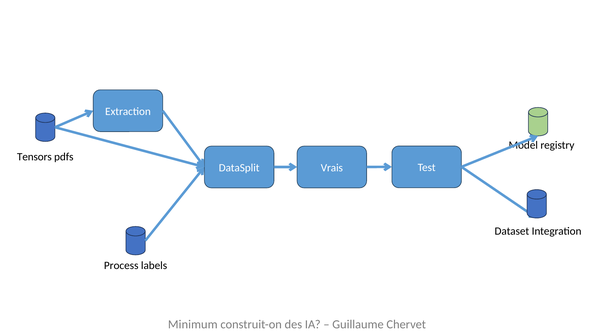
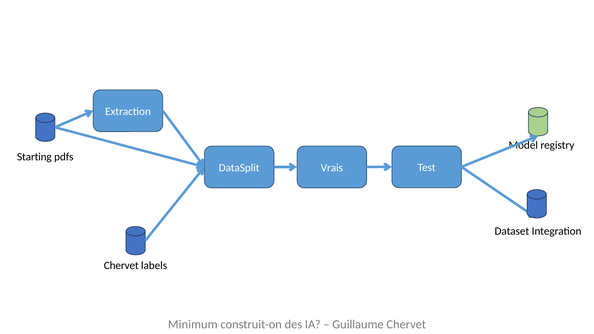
Tensors: Tensors -> Starting (34, 157)
Process: Process -> Chervet (121, 265)
